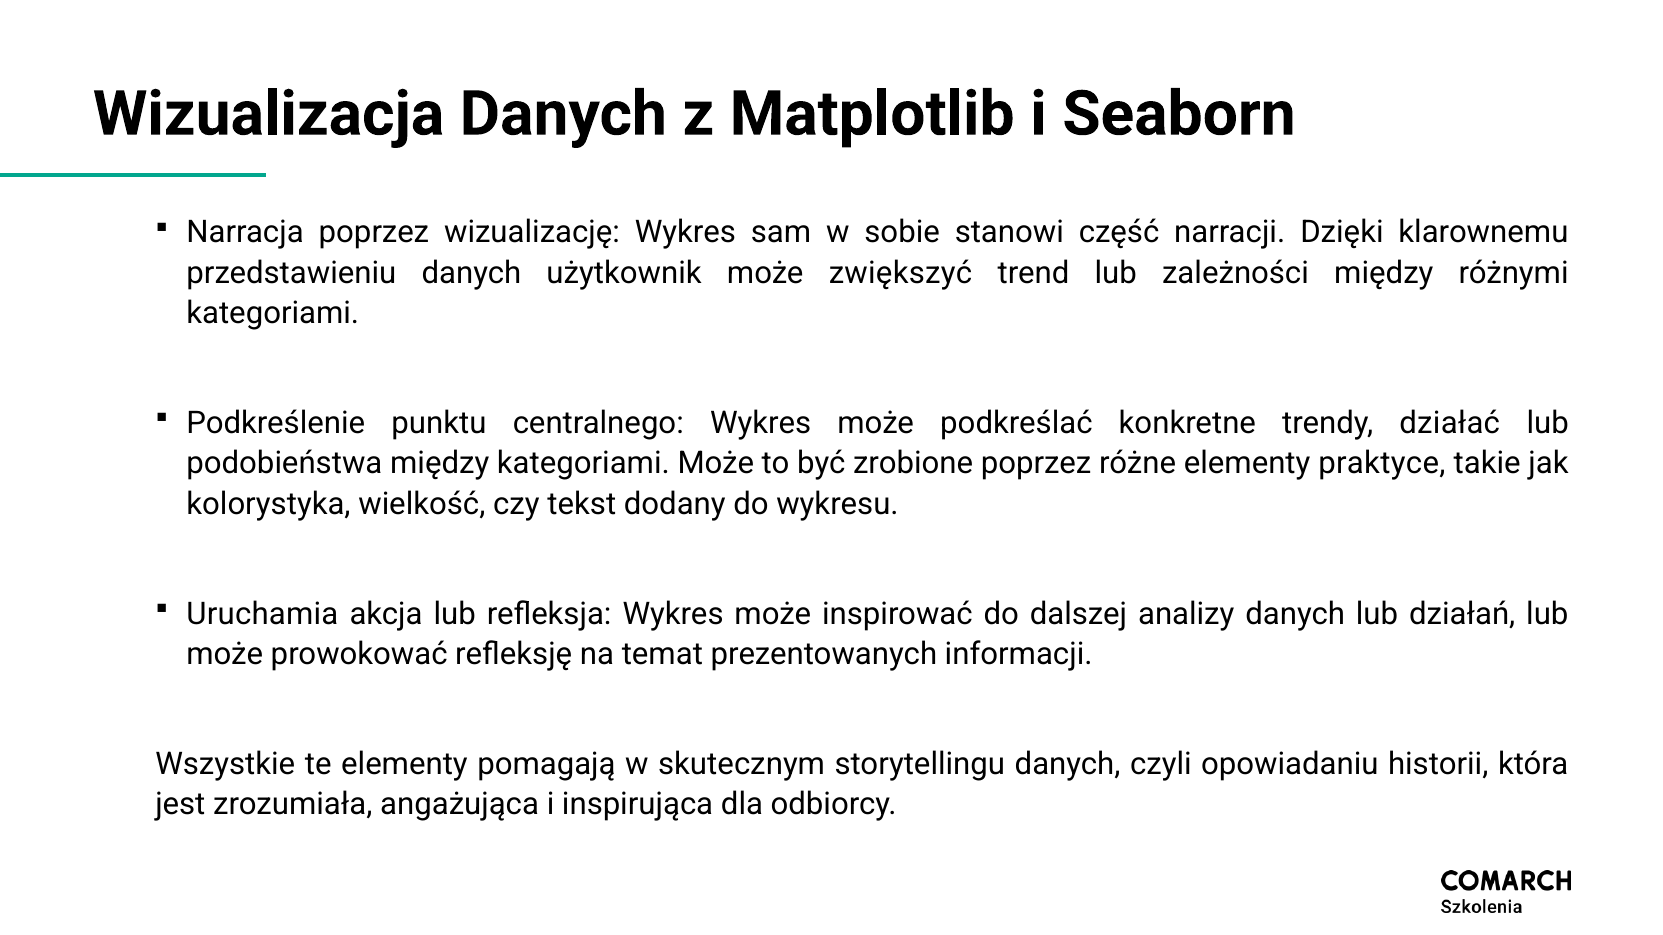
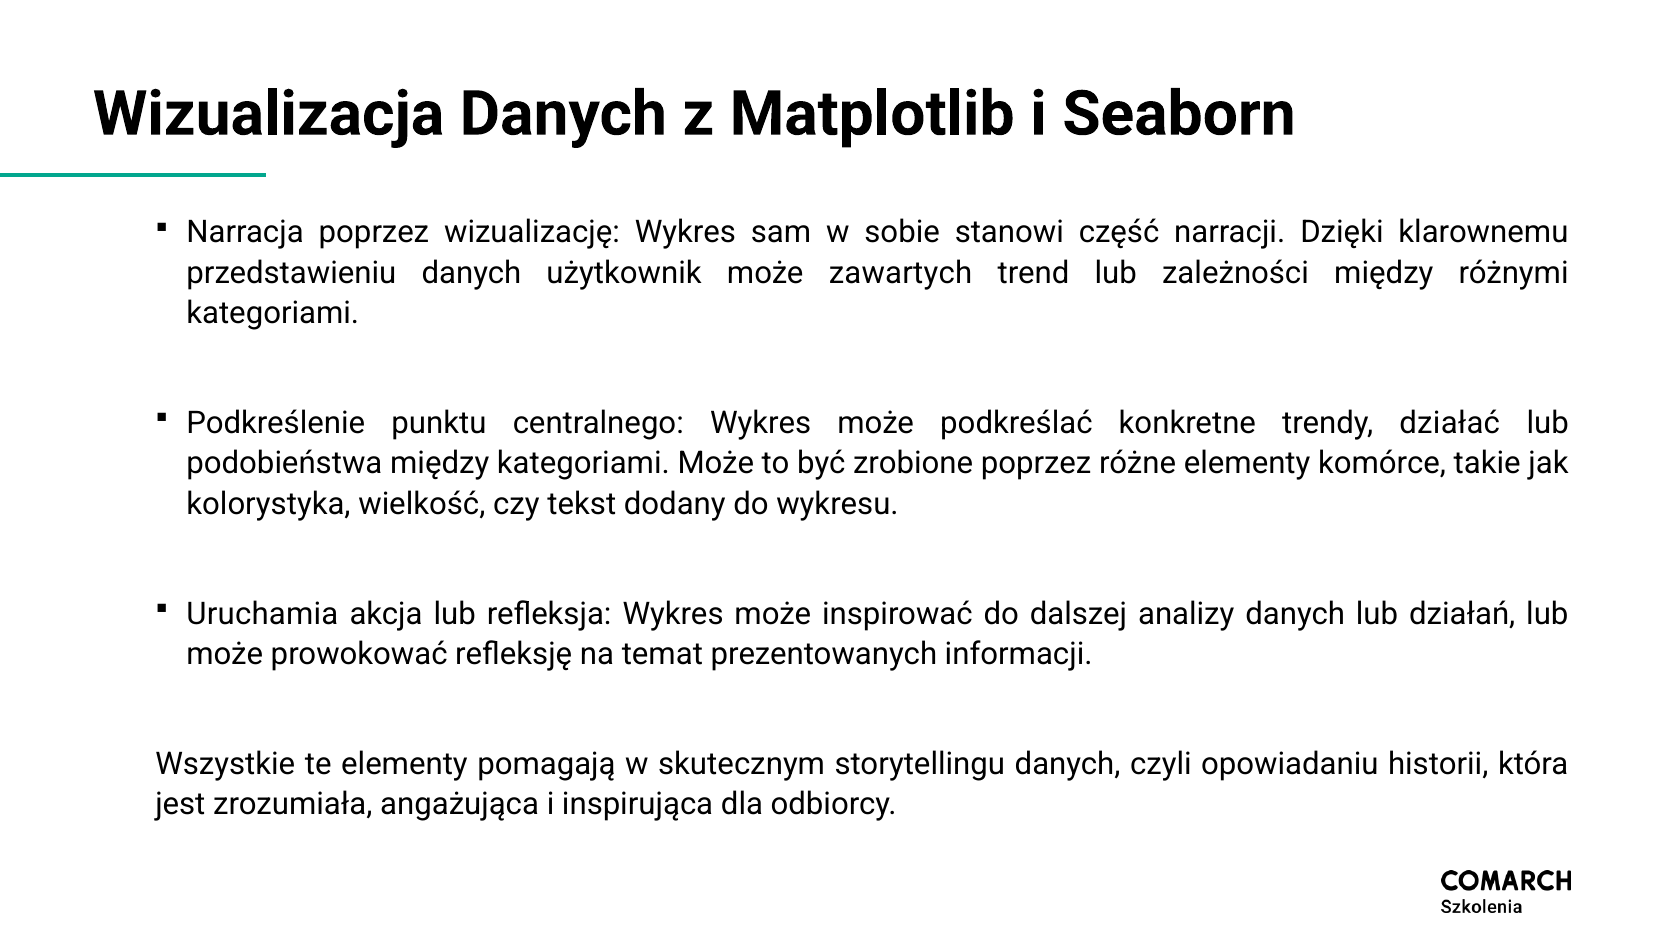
zwiększyć: zwiększyć -> zawartych (900, 273)
praktyce: praktyce -> komórce (1382, 464)
